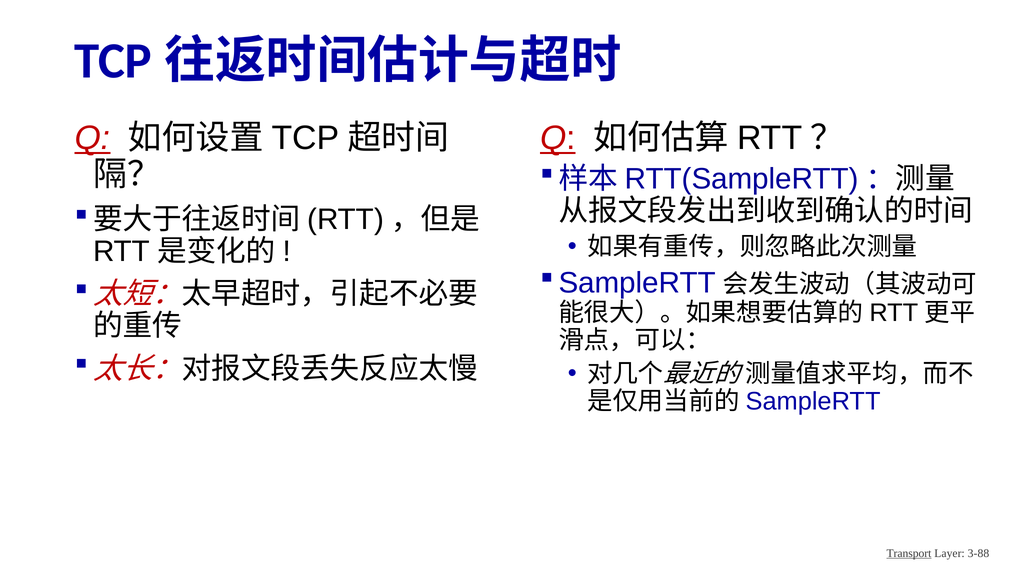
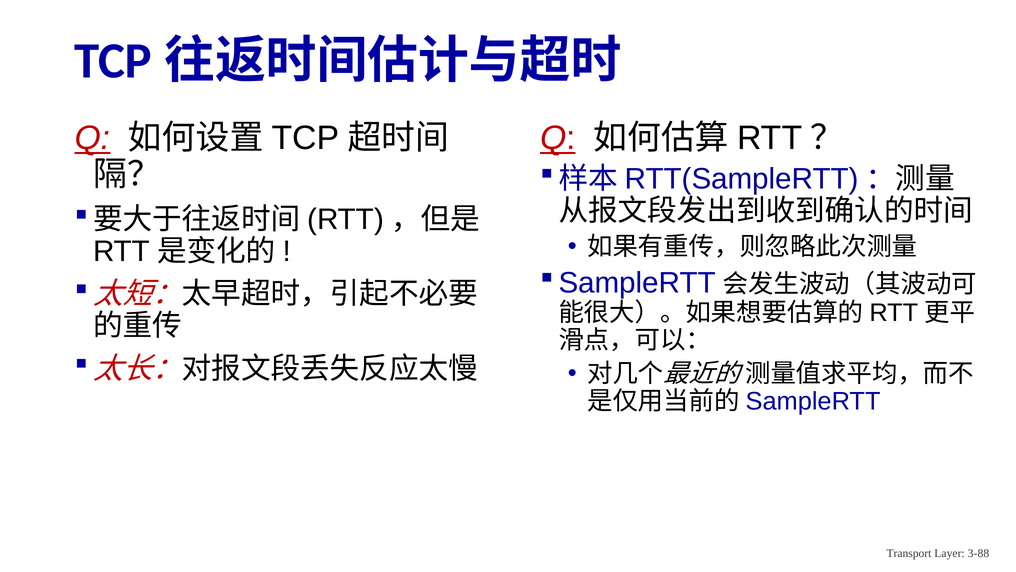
Transport underline: present -> none (909, 553)
